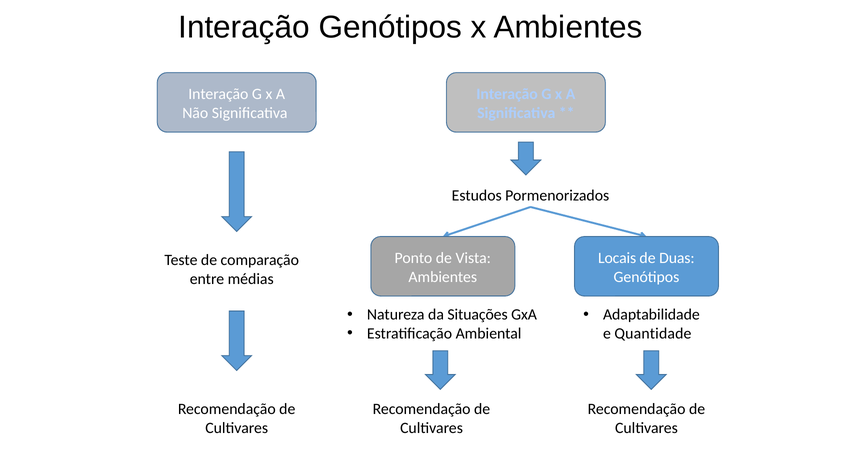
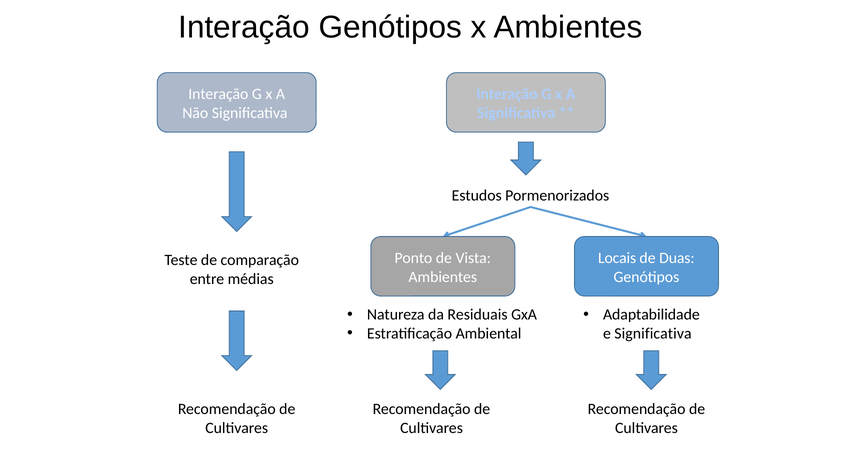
Situações: Situações -> Residuais (477, 315)
e Quantidade: Quantidade -> Significativa (653, 334)
